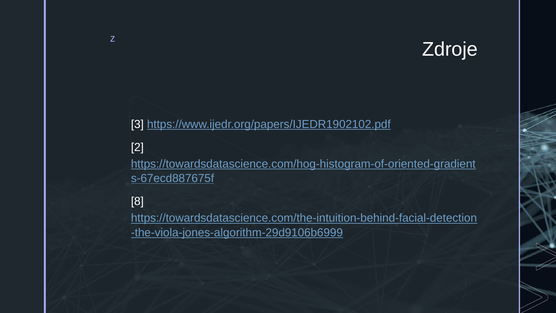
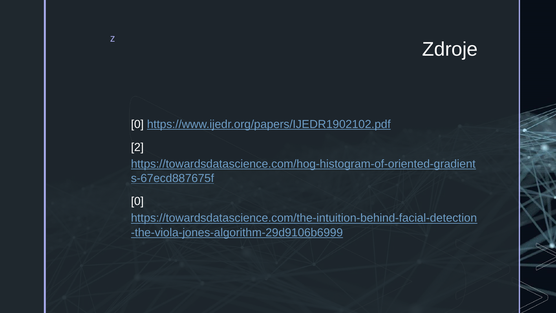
3: 3 -> 0 (137, 124)
8: 8 -> 0 (137, 201)
